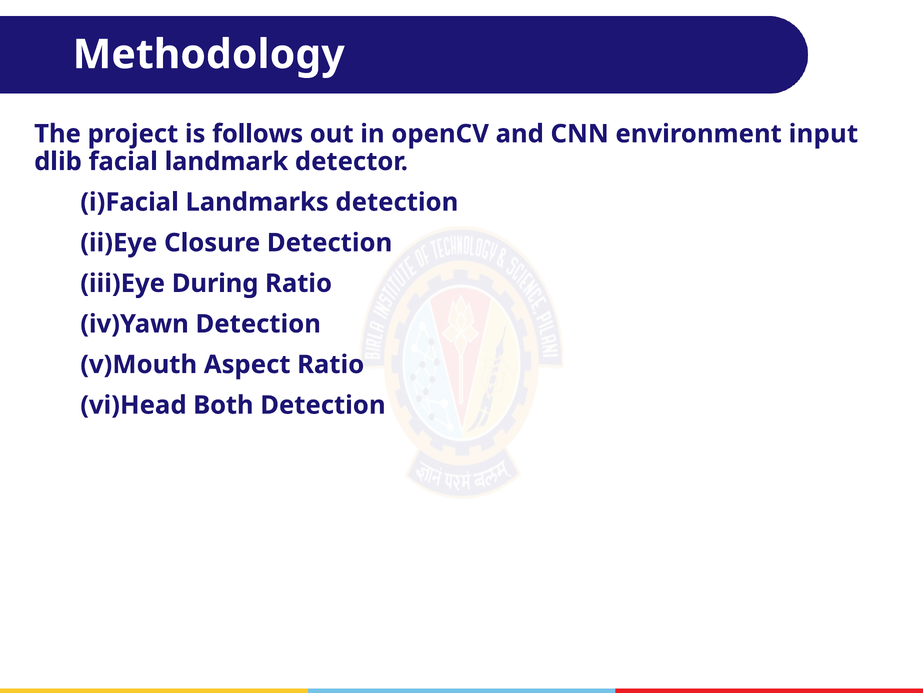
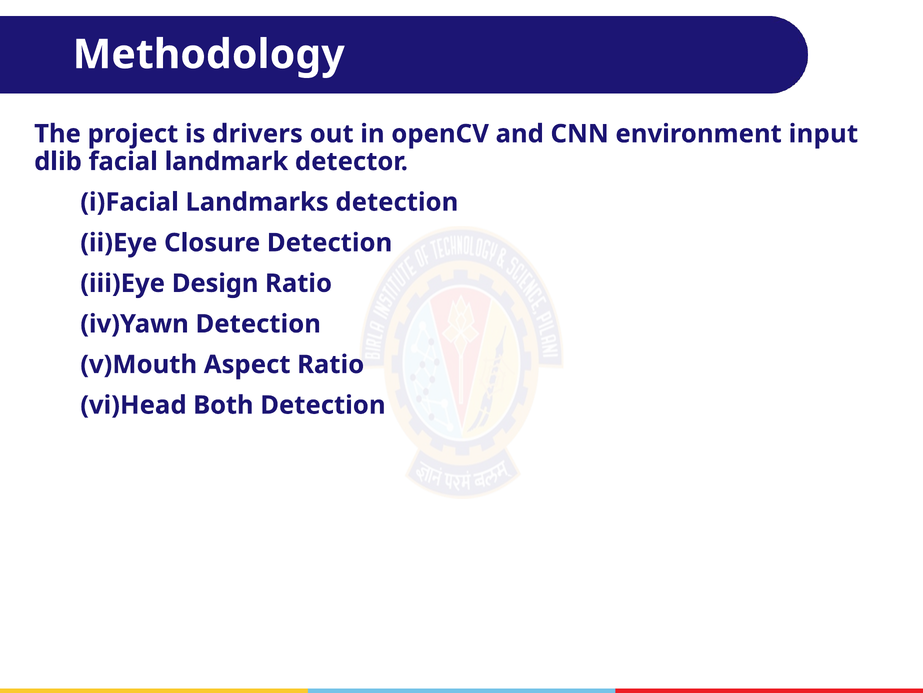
follows: follows -> drivers (257, 134)
During: During -> Design (215, 283)
